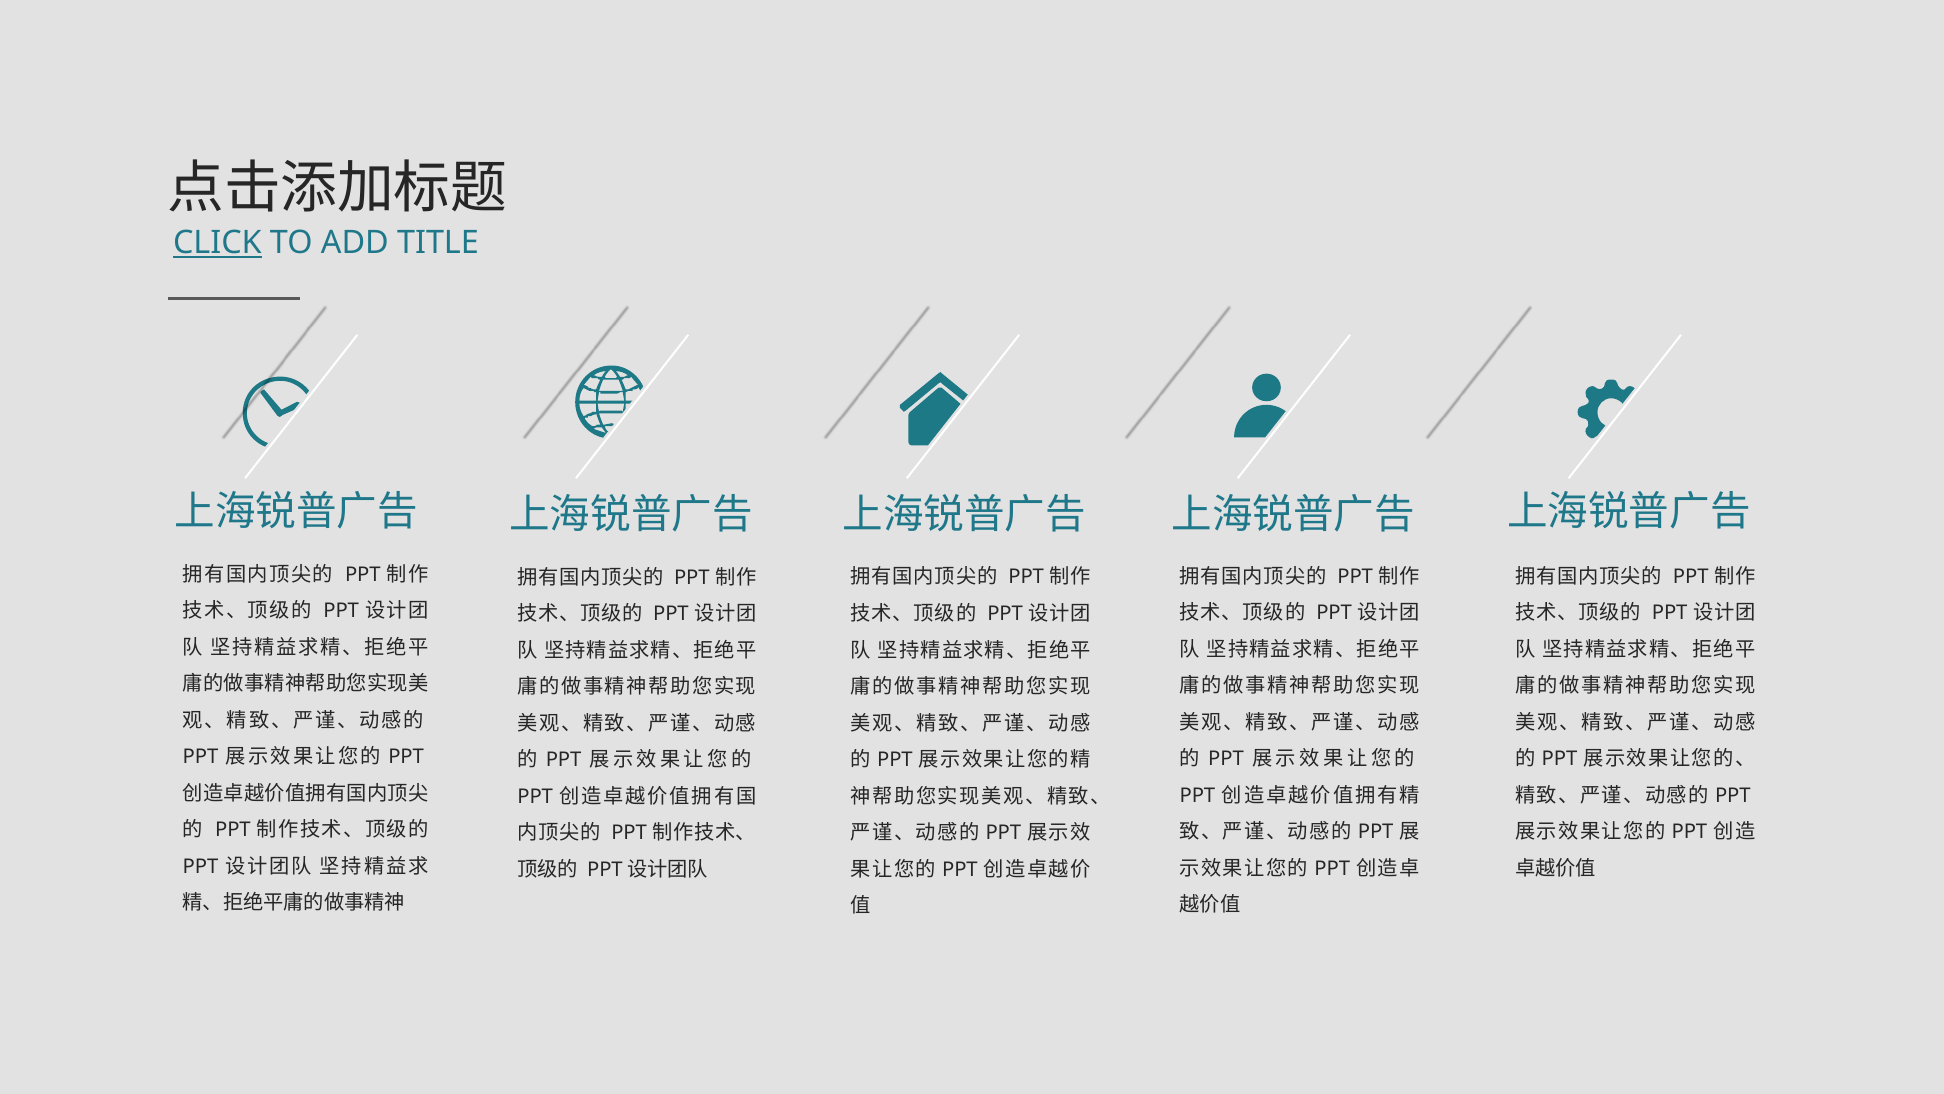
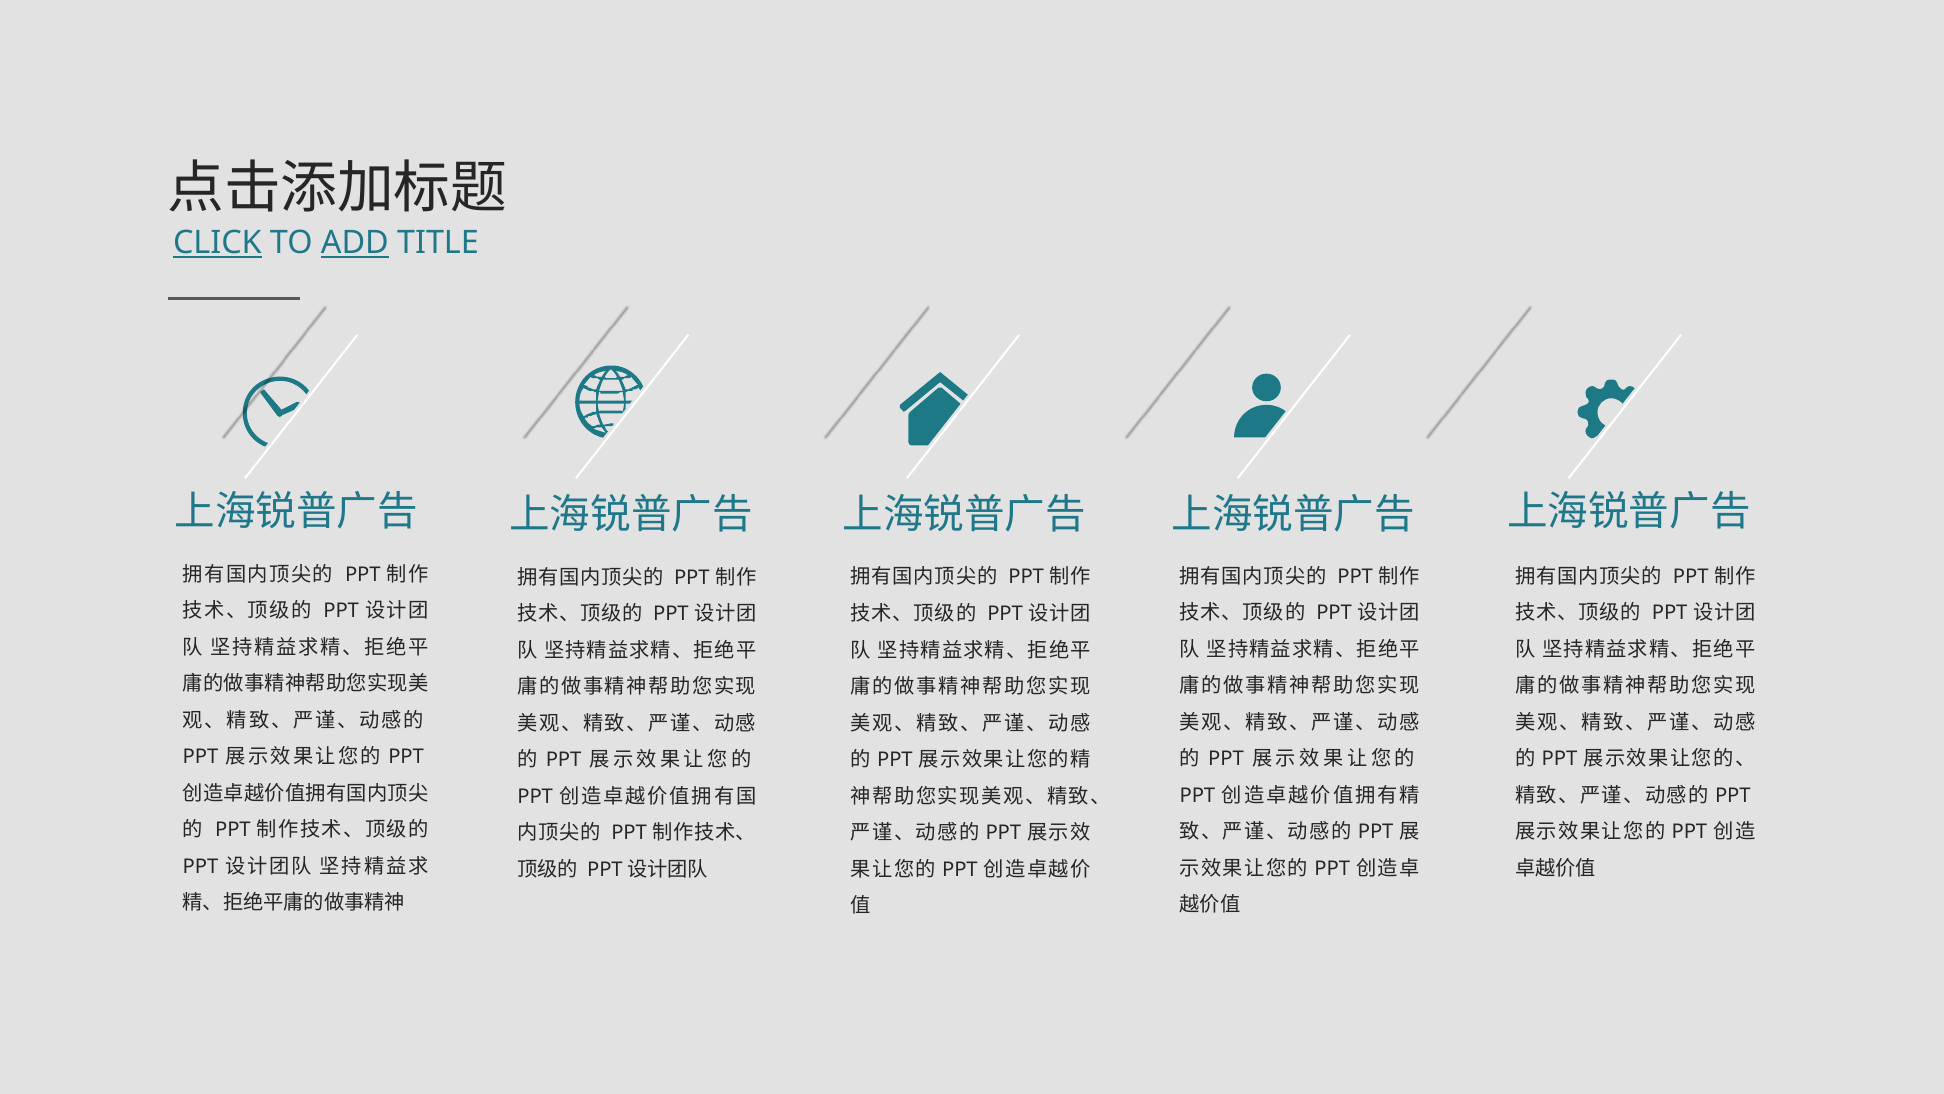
ADD underline: none -> present (355, 243)
